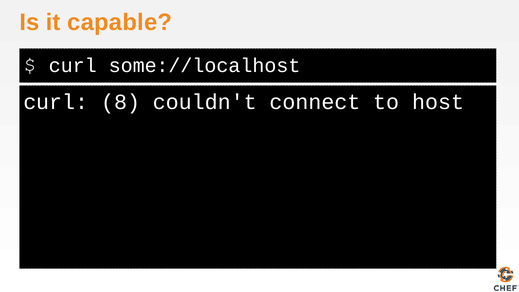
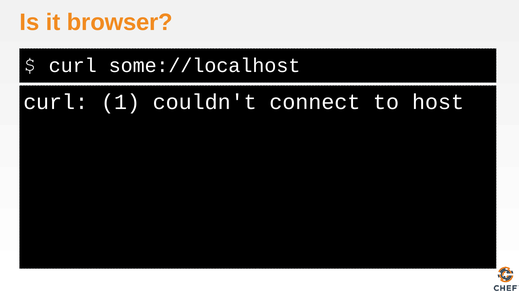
capable: capable -> browser (120, 22)
8: 8 -> 1 (121, 102)
